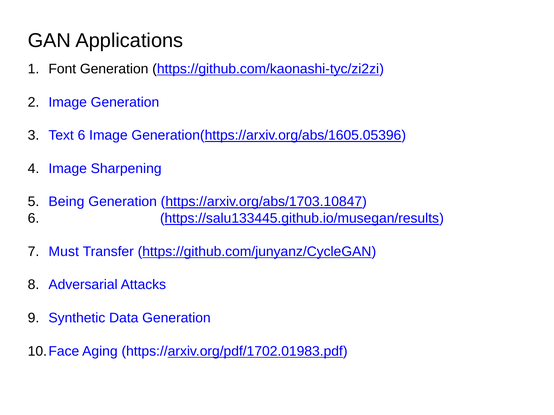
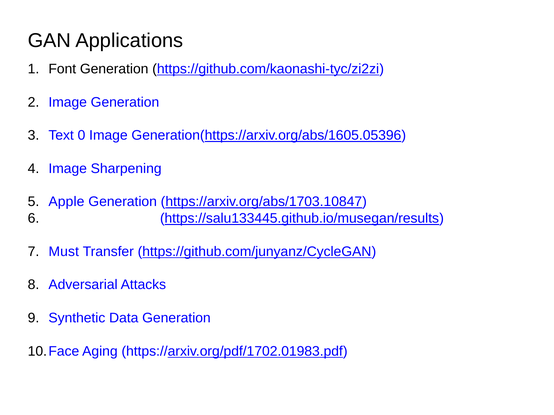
Text 6: 6 -> 0 (81, 136)
Being: Being -> Apple (66, 202)
